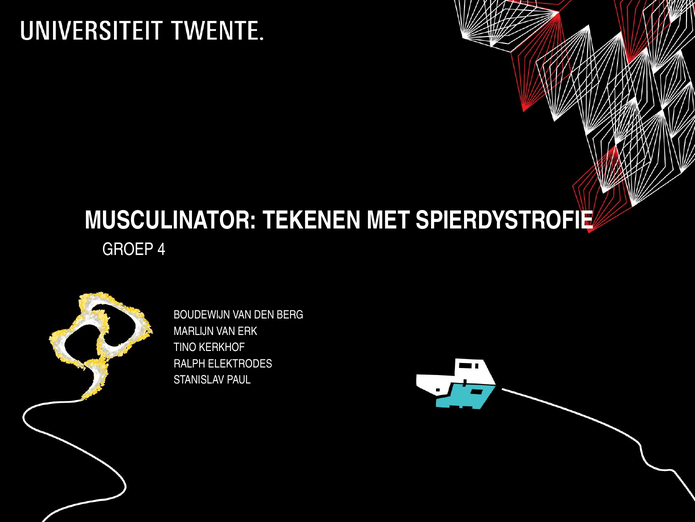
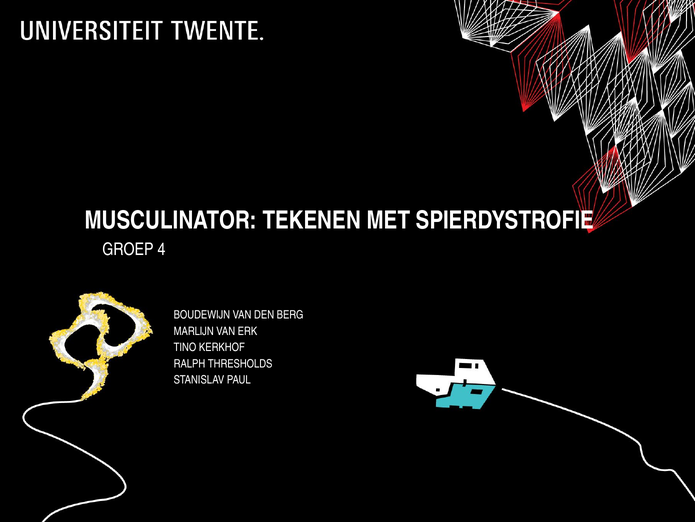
ELEKTRODES: ELEKTRODES -> THRESHOLDS (240, 363)
